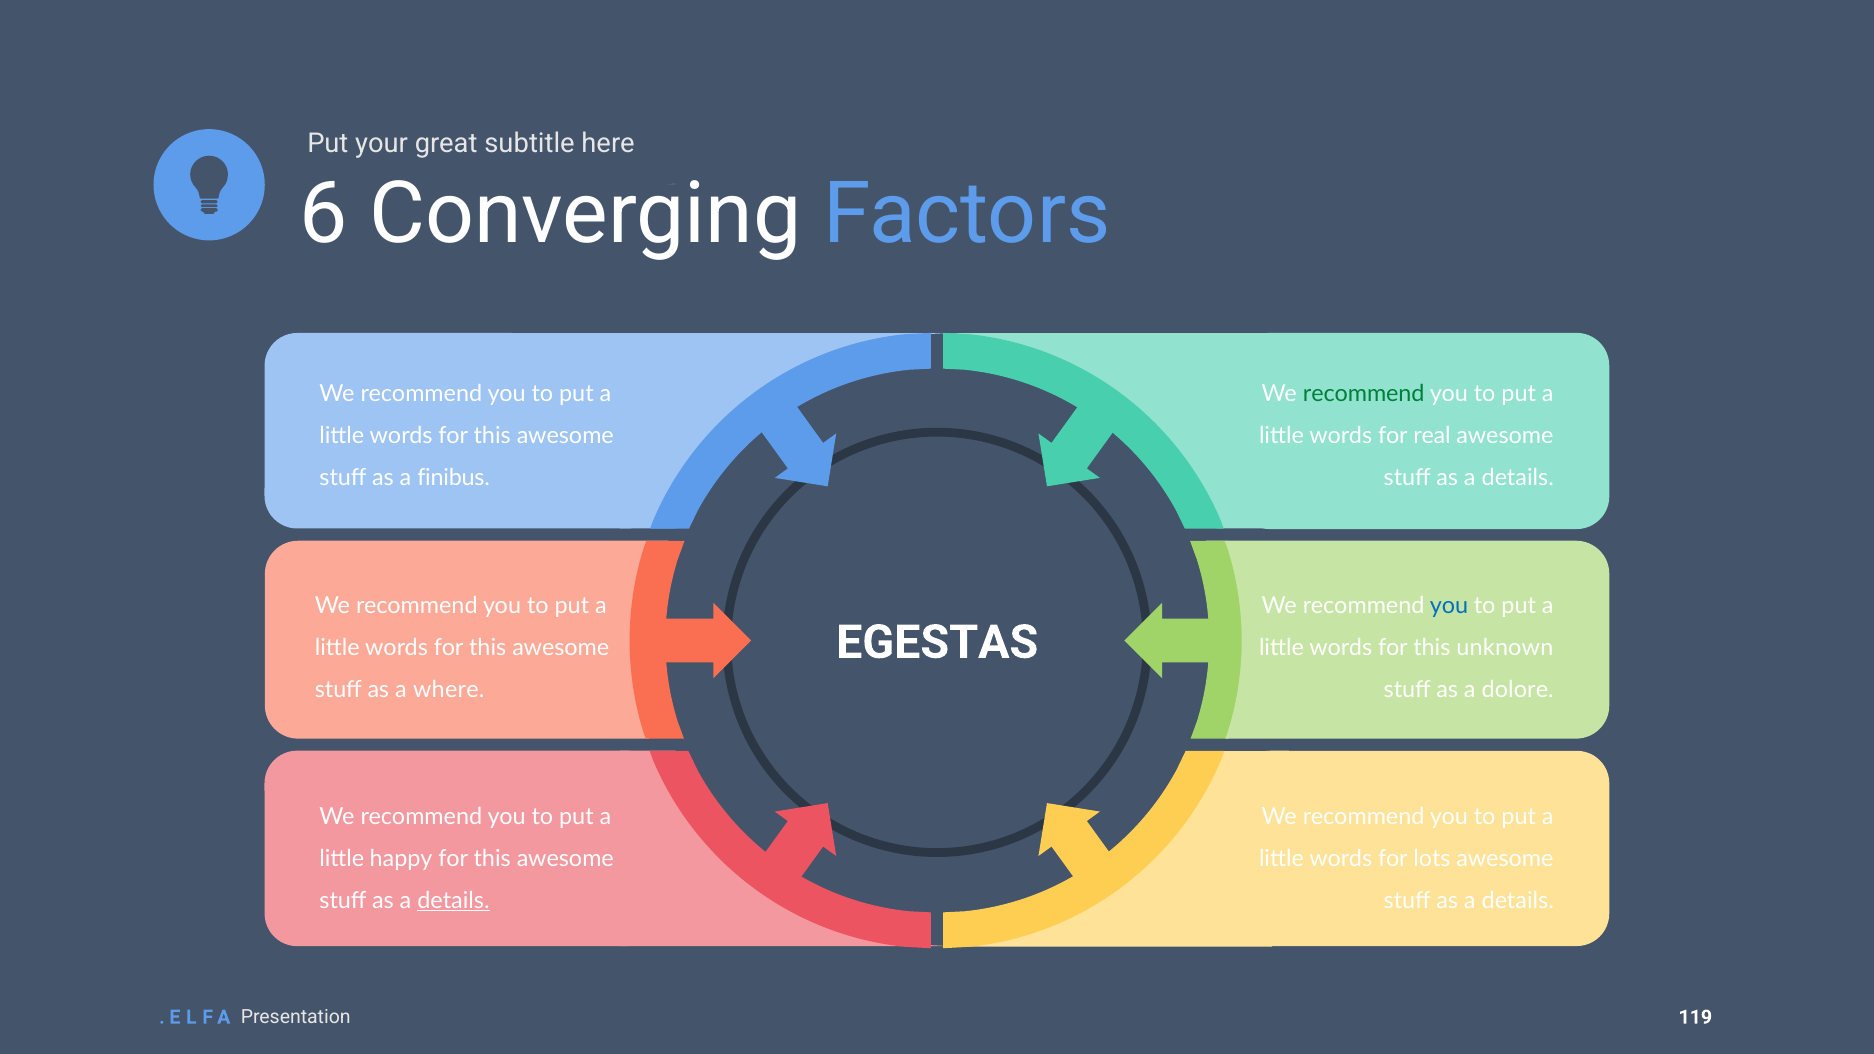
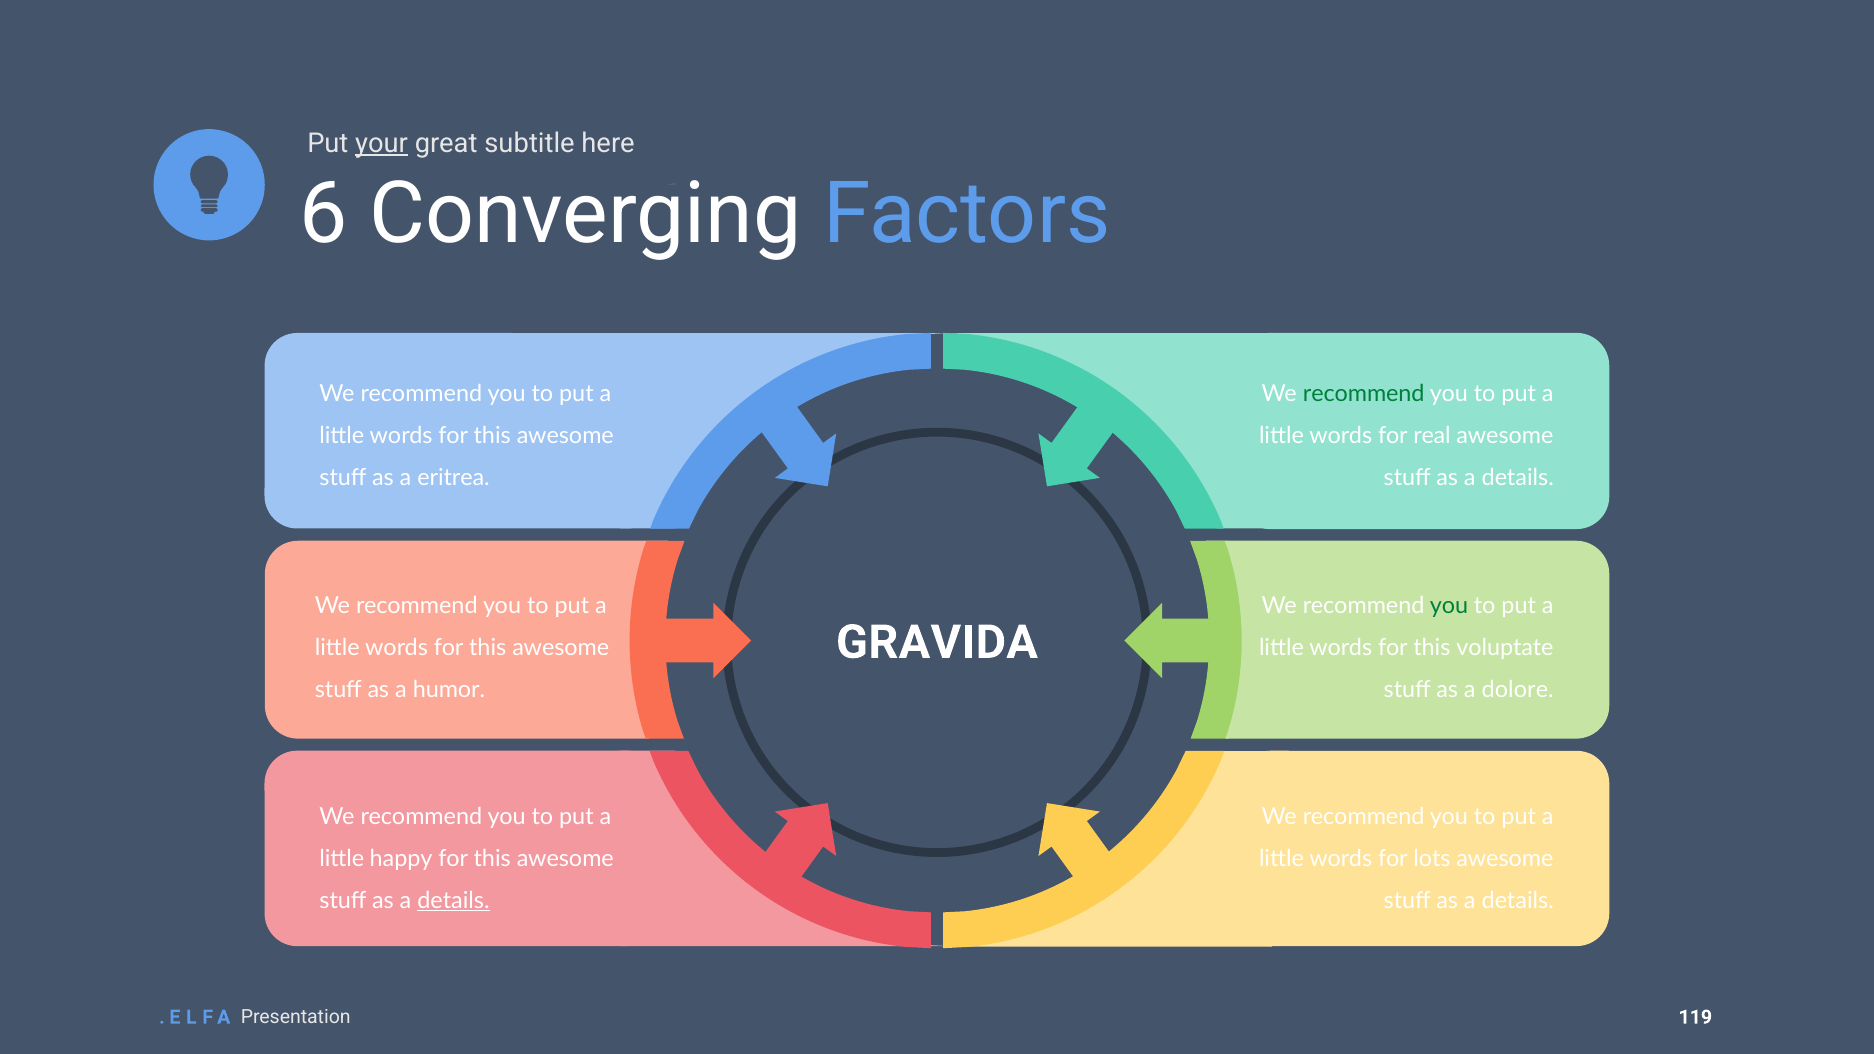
your underline: none -> present (382, 143)
finibus: finibus -> eritrea (454, 478)
you colour: blue -> green (1449, 606)
EGESTAS: EGESTAS -> GRAVIDA (937, 642)
unknown: unknown -> voluptate (1505, 648)
where: where -> humor (449, 690)
